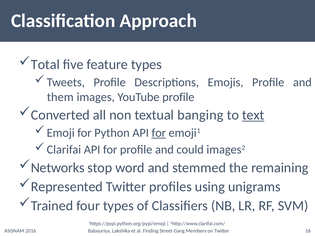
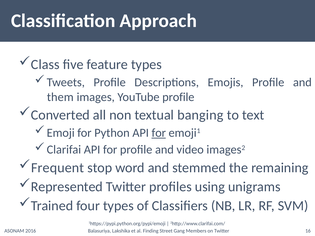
Total: Total -> Class (45, 65)
text underline: present -> none (253, 115)
could: could -> video (190, 150)
Networks: Networks -> Frequent (58, 168)
